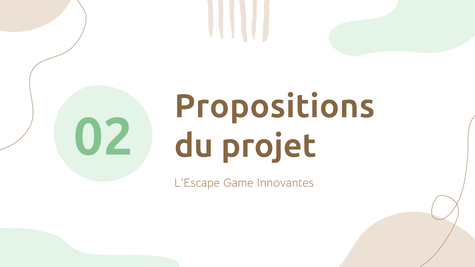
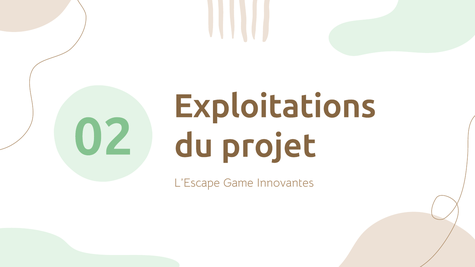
Propositions: Propositions -> Exploitations (275, 106)
